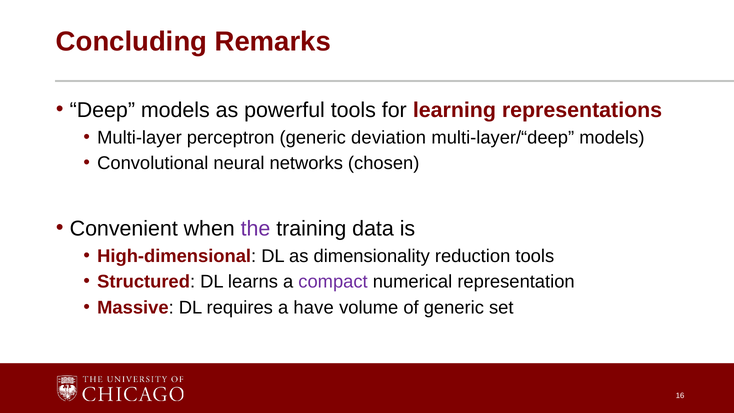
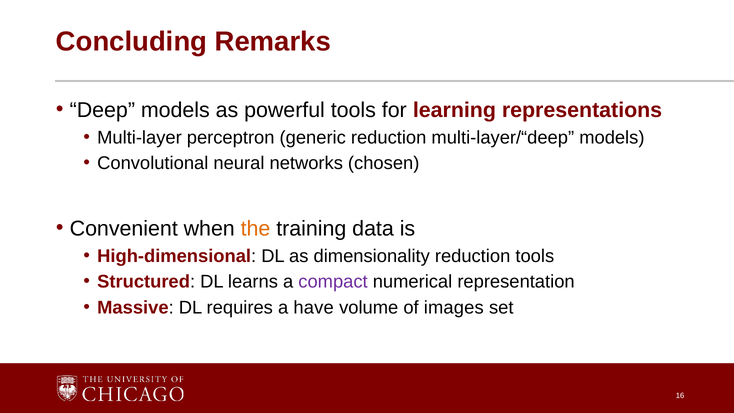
generic deviation: deviation -> reduction (389, 138)
the colour: purple -> orange (256, 228)
of generic: generic -> images (454, 308)
